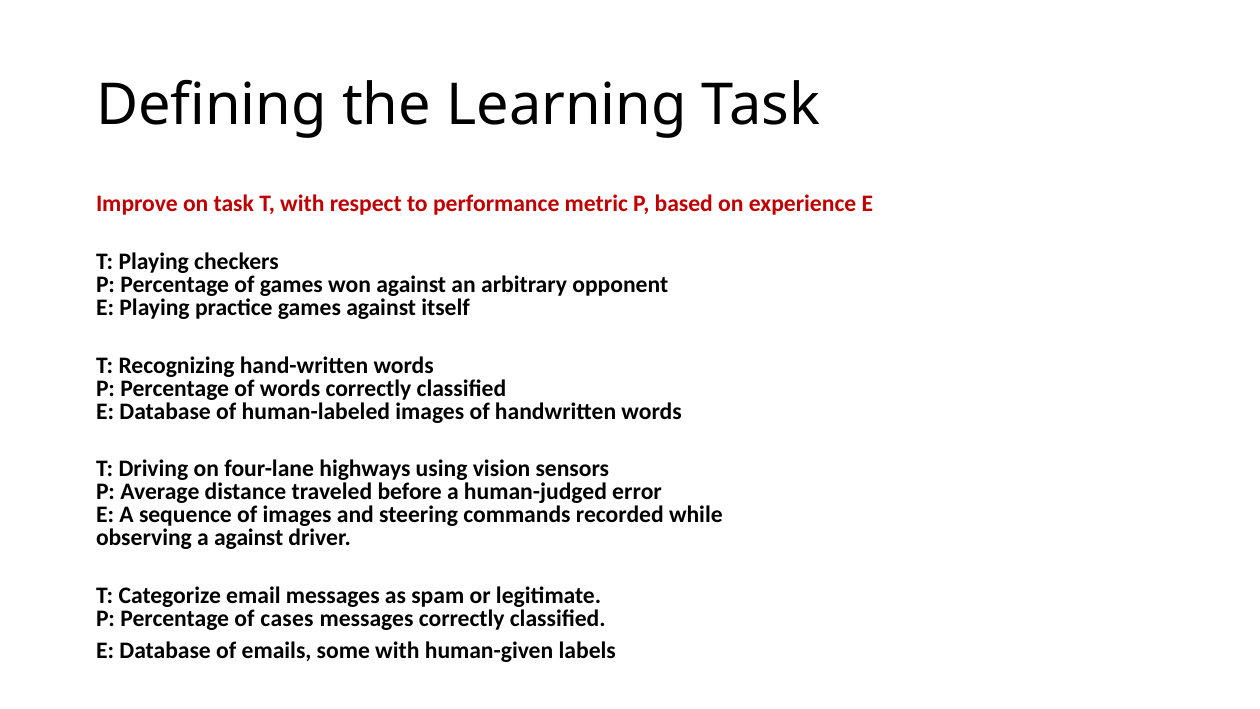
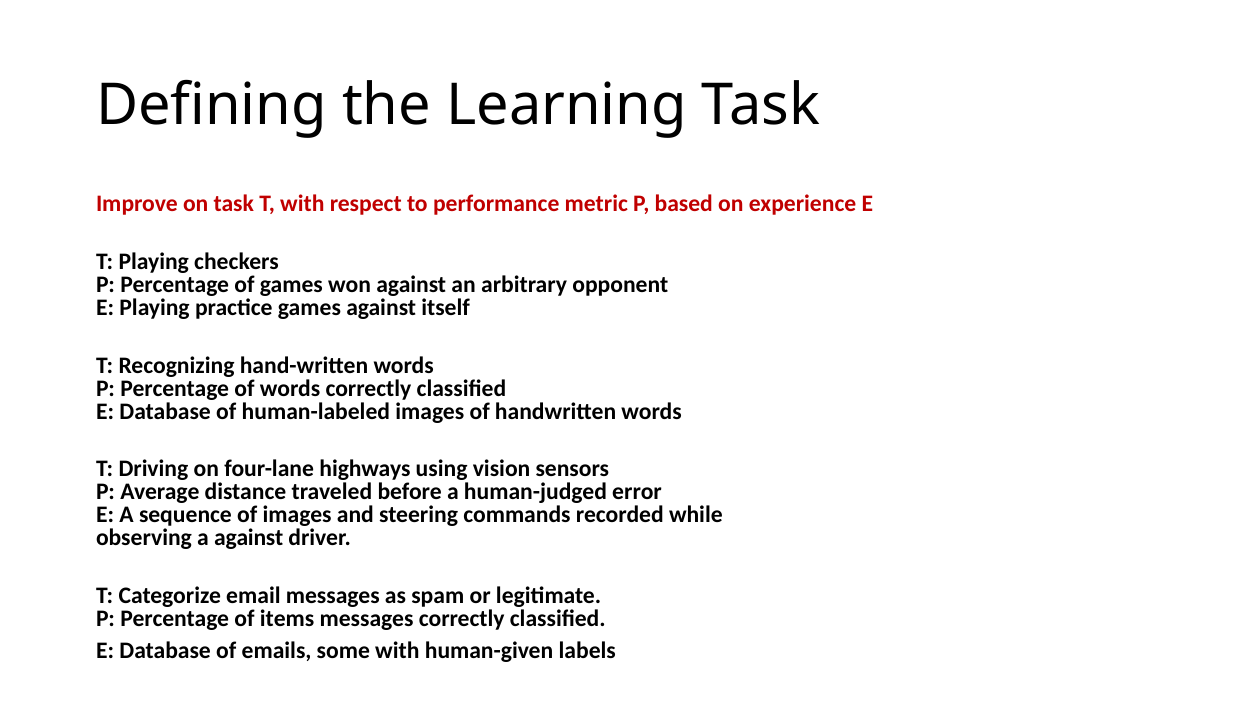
cases: cases -> items (287, 618)
